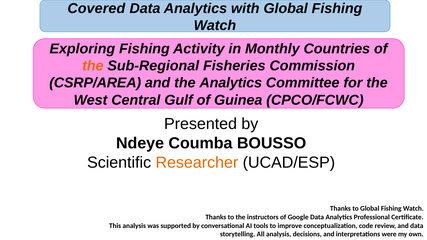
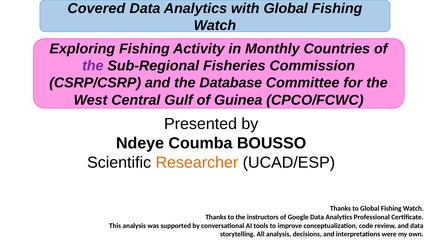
the colour: orange -> purple (93, 66)
CSRP/AREA: CSRP/AREA -> CSRP/CSRP (95, 83)
the Analytics: Analytics -> Database (231, 83)
